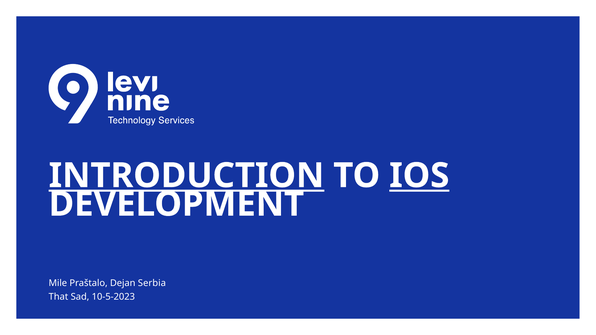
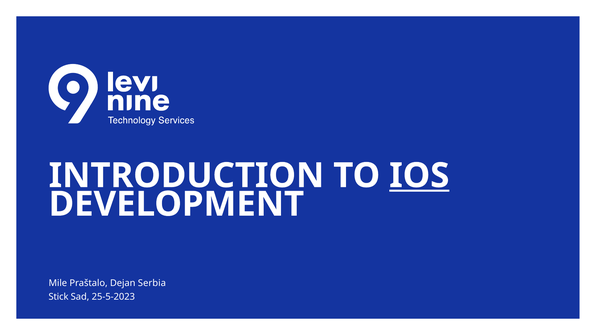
INTRODUCTION underline: present -> none (186, 176)
That: That -> Stick (59, 297)
10-5-2023: 10-5-2023 -> 25-5-2023 (113, 297)
